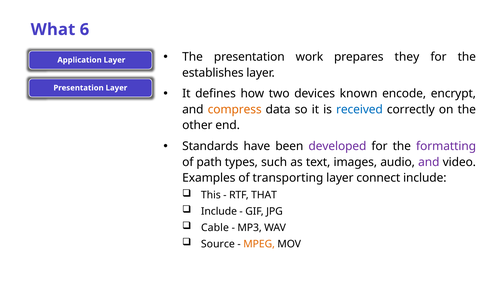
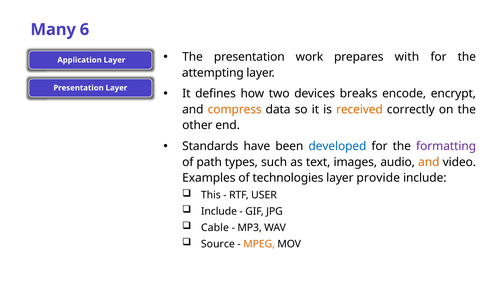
What: What -> Many (53, 30)
they: they -> with (407, 57)
establishes: establishes -> attempting (213, 73)
known: known -> breaks (359, 94)
received colour: blue -> orange (359, 110)
developed colour: purple -> blue (337, 146)
and colour: purple -> orange (429, 162)
transporting: transporting -> technologies (288, 178)
connect: connect -> provide (378, 178)
THAT: THAT -> USER (264, 195)
